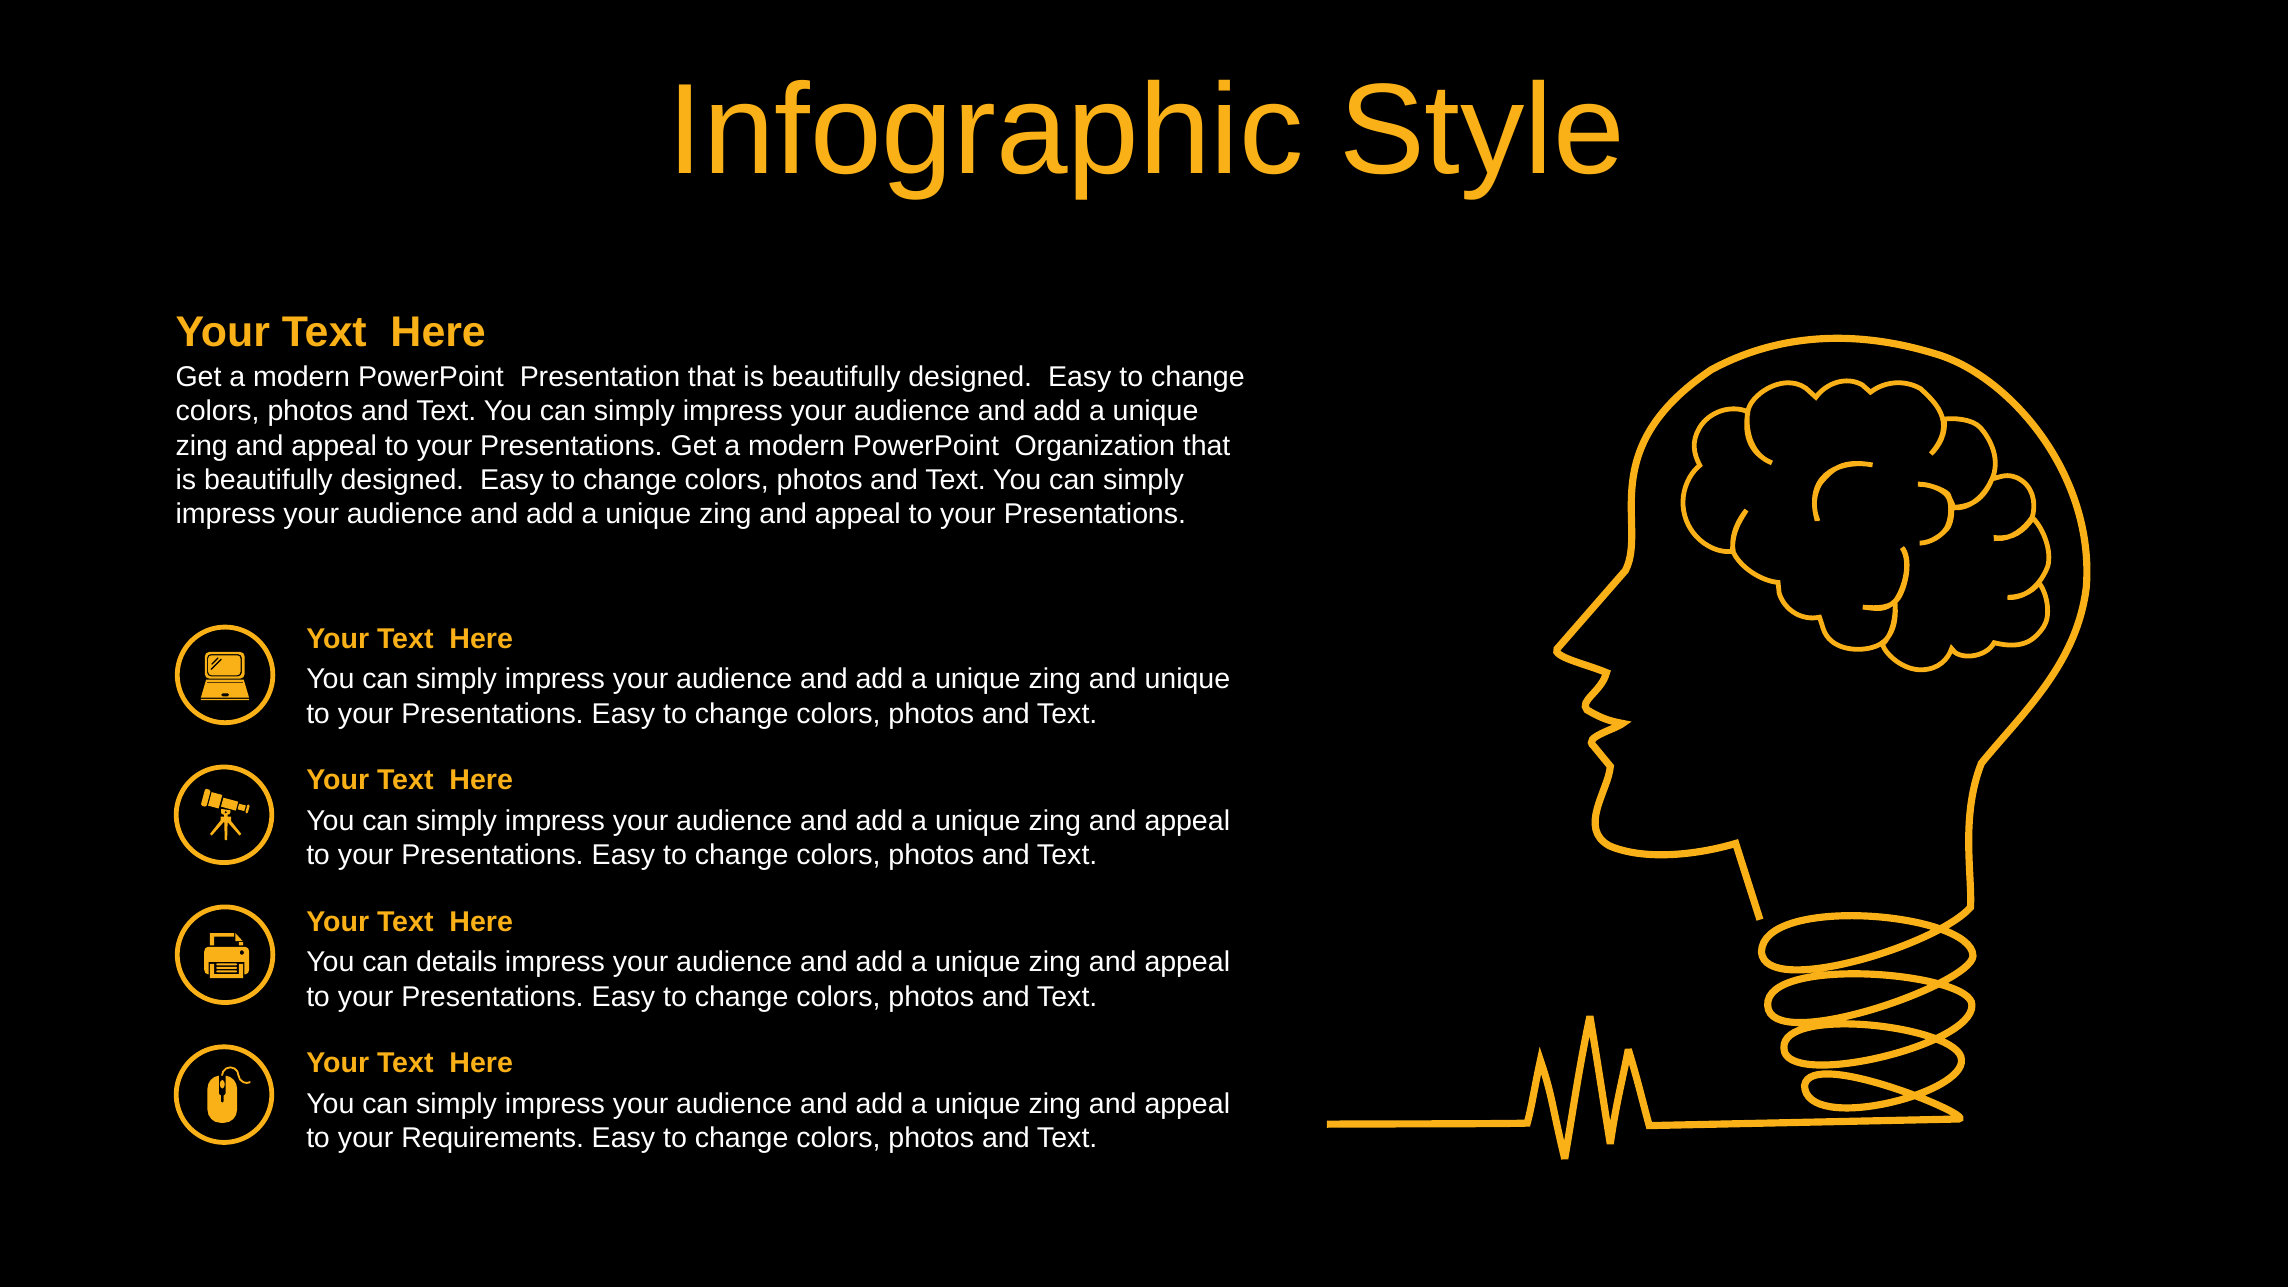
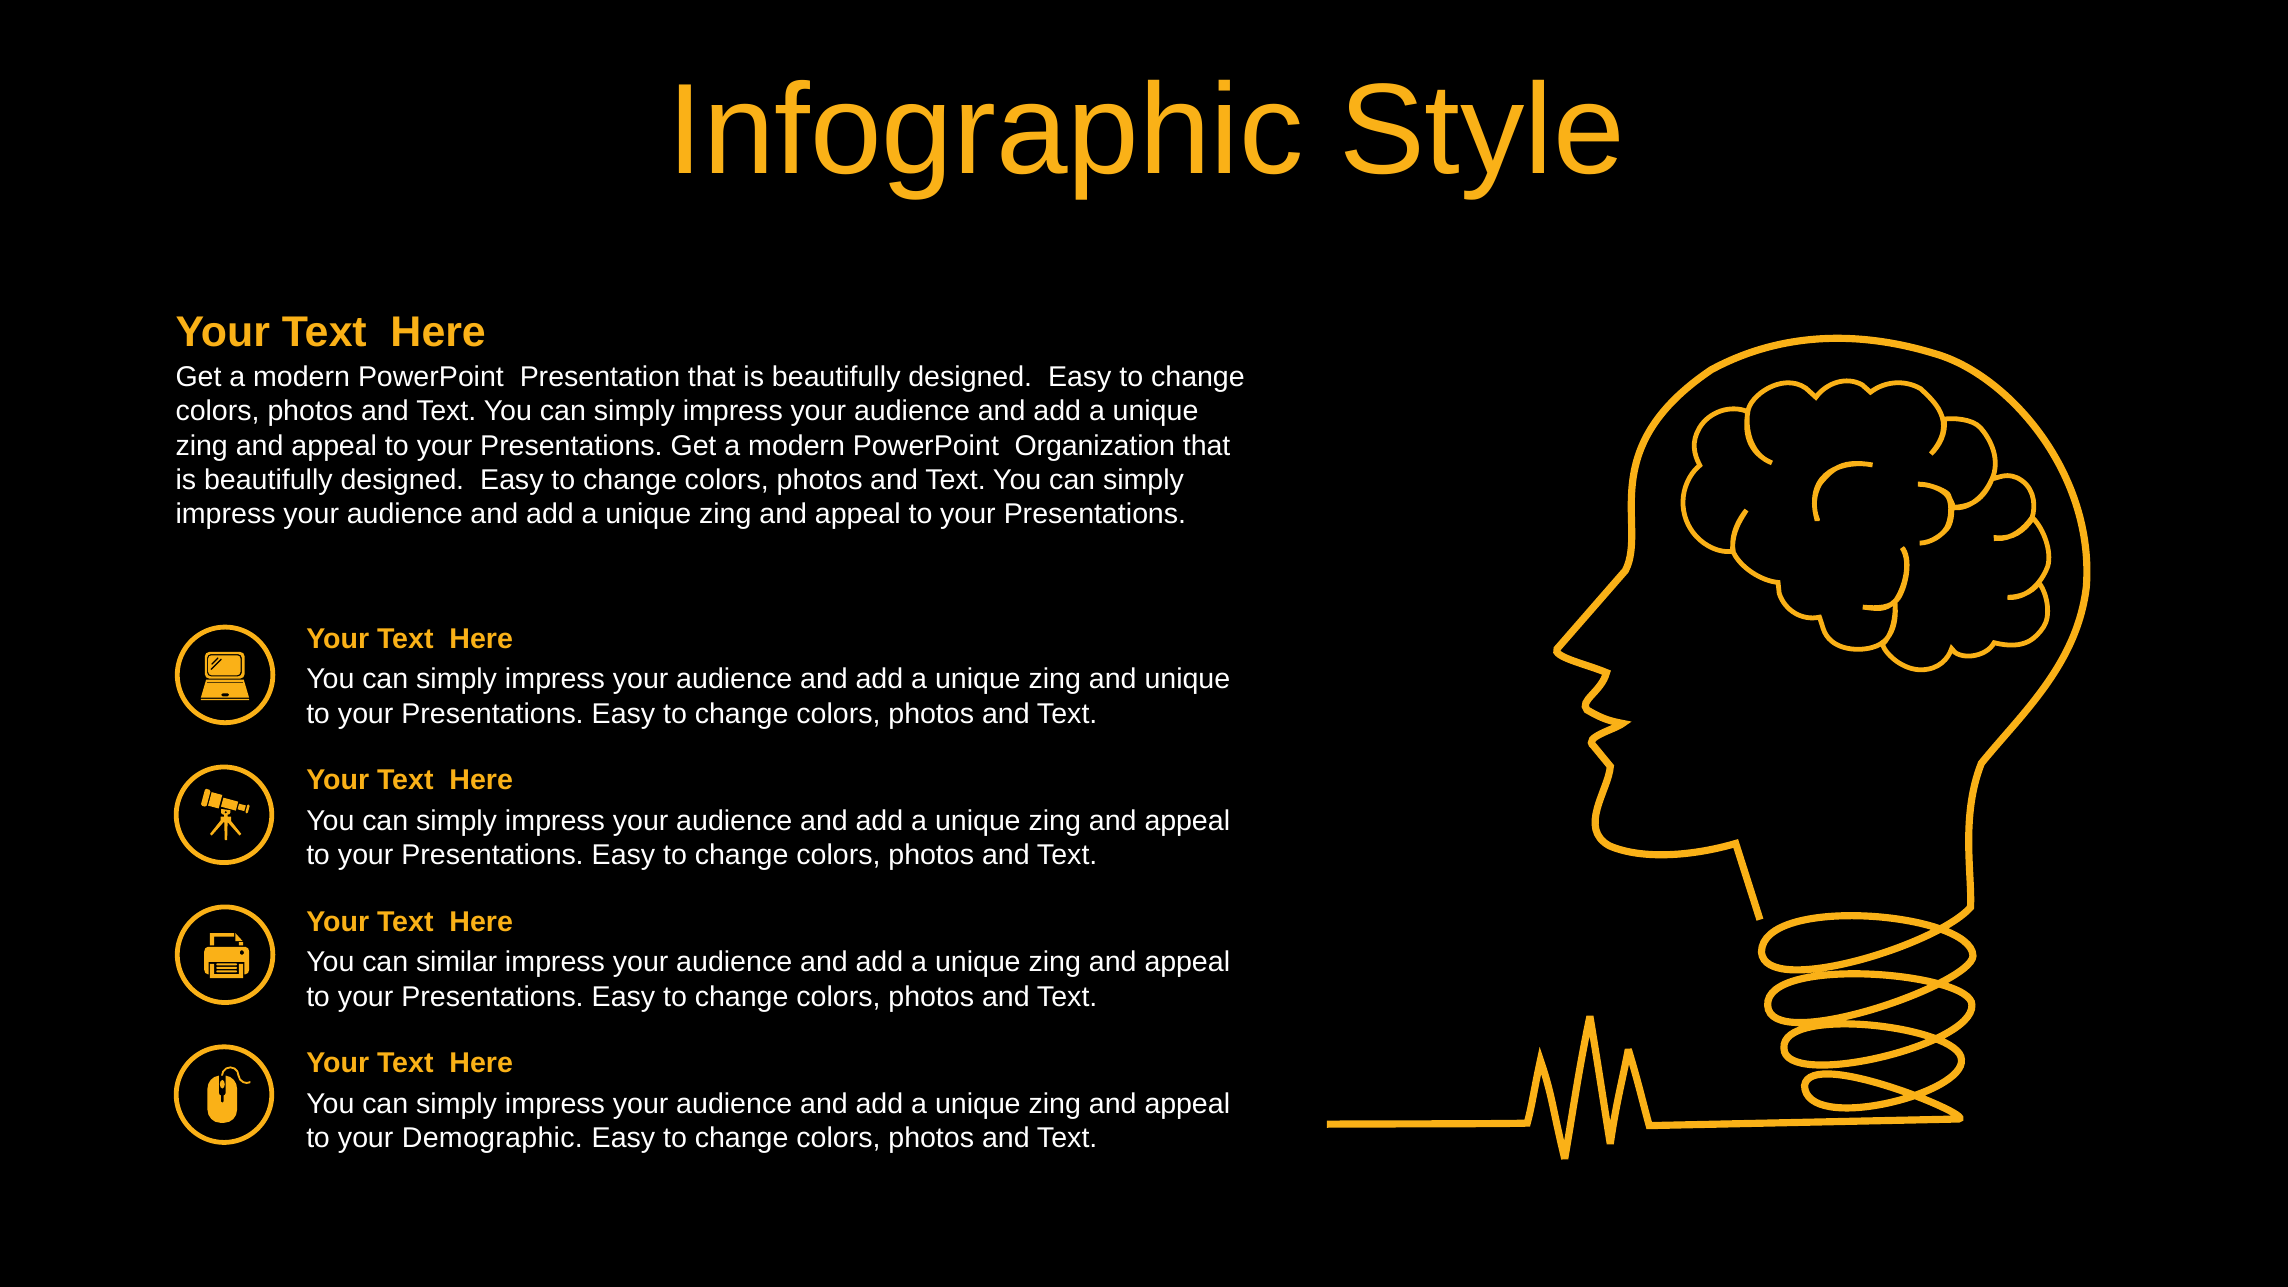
details: details -> similar (457, 962)
Requirements: Requirements -> Demographic (492, 1138)
